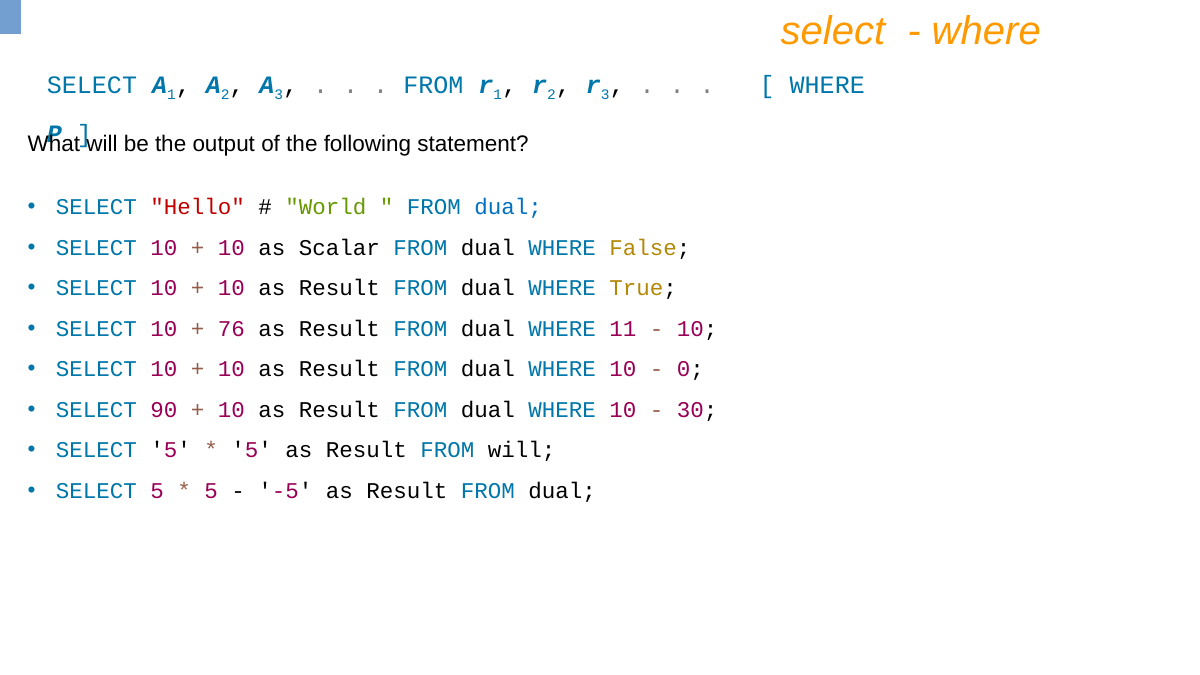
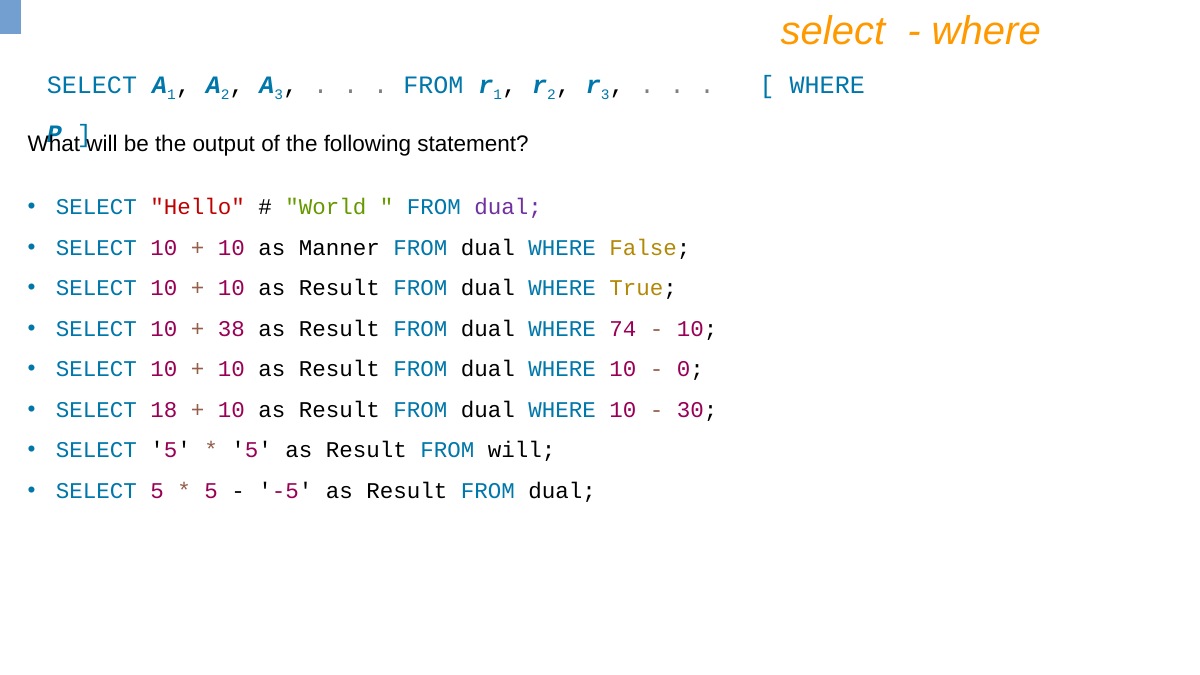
dual colour: blue -> purple (508, 207)
Scalar: Scalar -> Manner (339, 248)
76: 76 -> 38 (231, 329)
11: 11 -> 74 (623, 329)
90: 90 -> 18 (164, 410)
